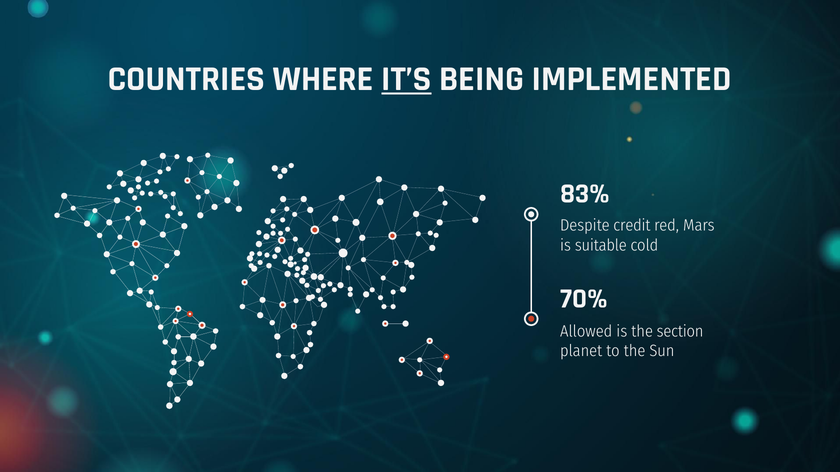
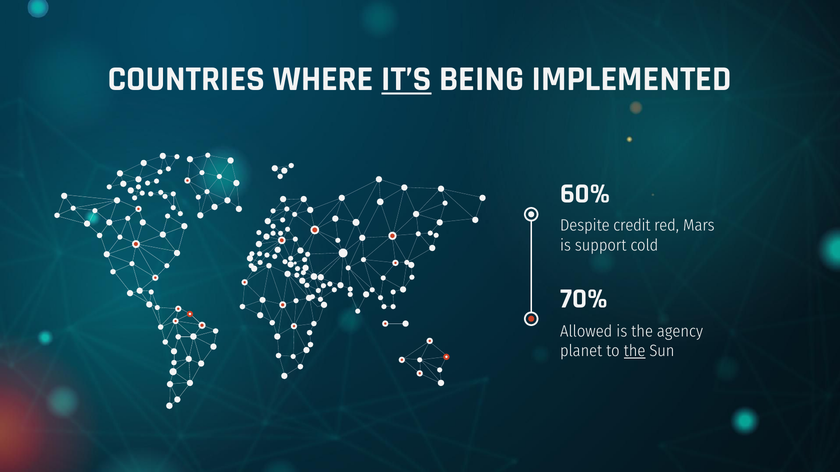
83%: 83% -> 60% (585, 194)
suitable: suitable -> support (601, 245)
section: section -> agency (680, 332)
the underline: none -> present (635, 351)
